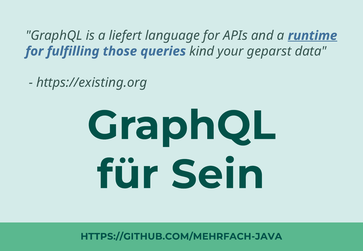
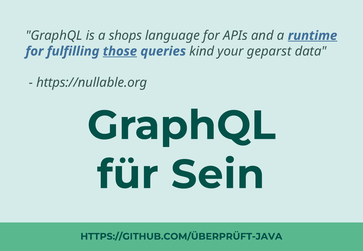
liefert: liefert -> shops (125, 36)
those underline: none -> present (120, 51)
https://existing.org: https://existing.org -> https://nullable.org (92, 83)
HTTPS://GITHUB.COM/MEHRFACH-JAVA: HTTPS://GITHUB.COM/MEHRFACH-JAVA -> HTTPS://GITHUB.COM/ÜBERPRÜFT-JAVA (181, 237)
